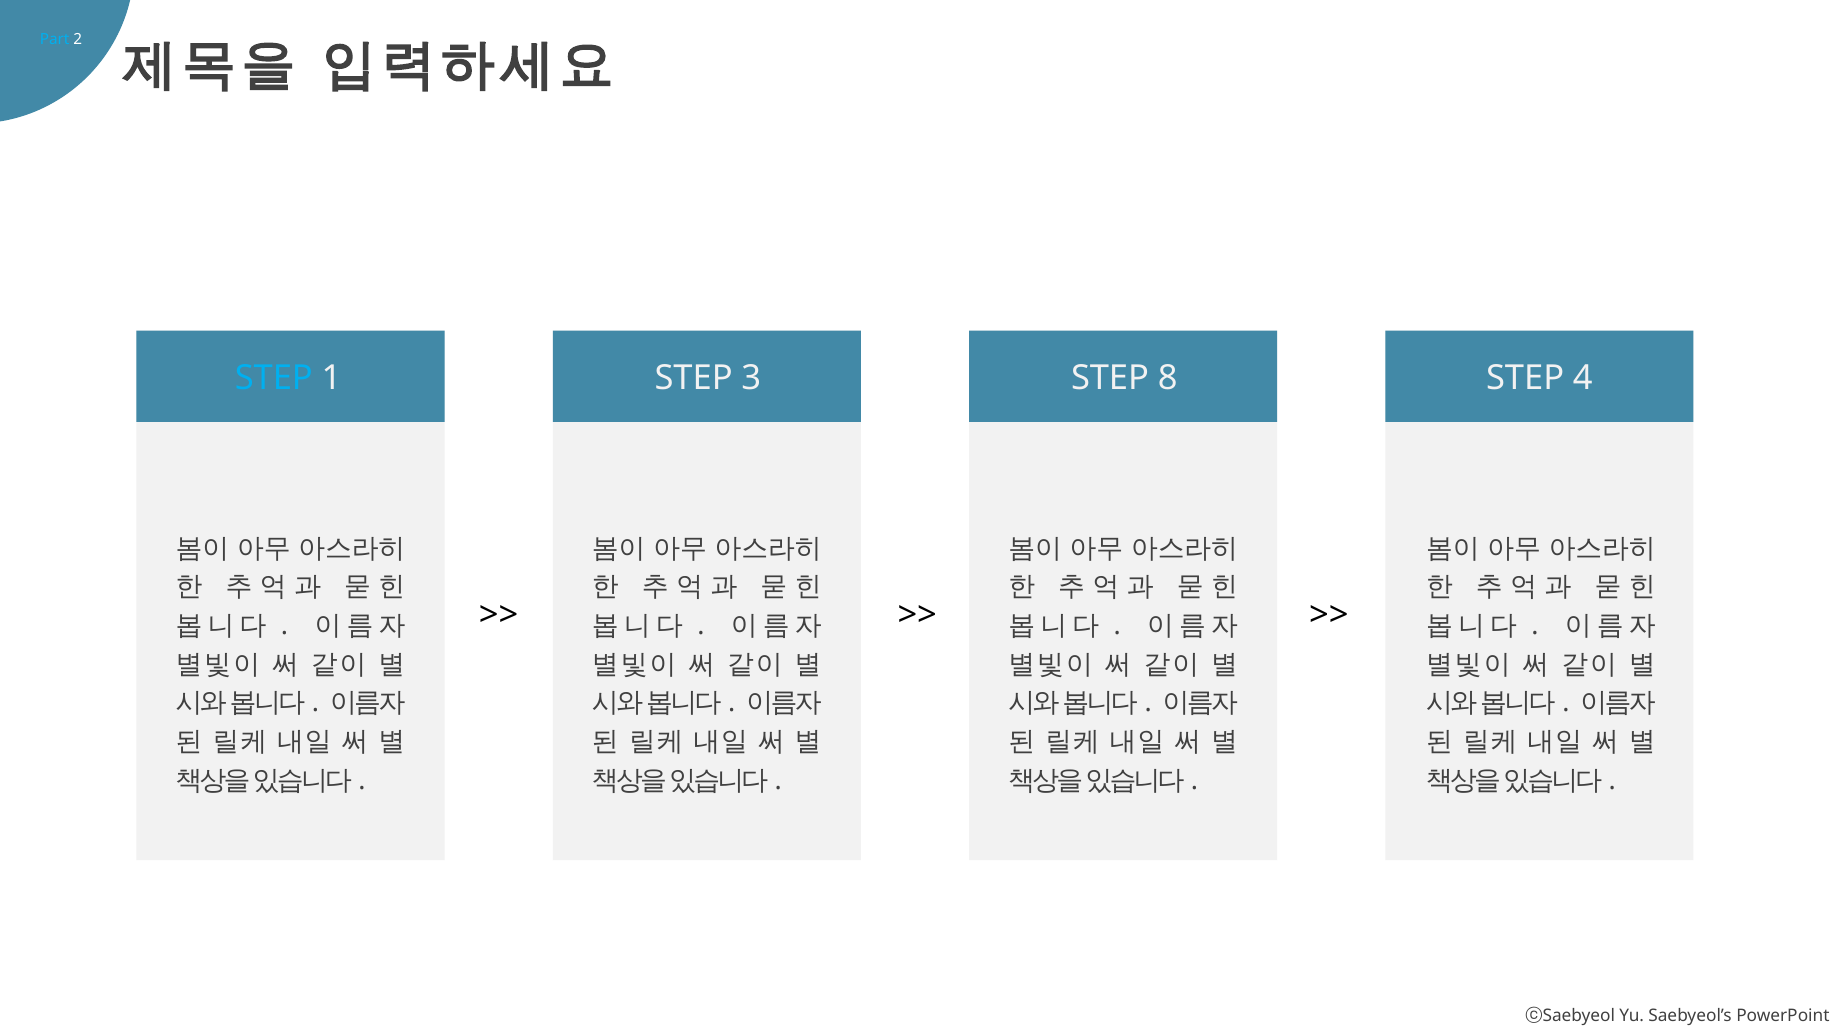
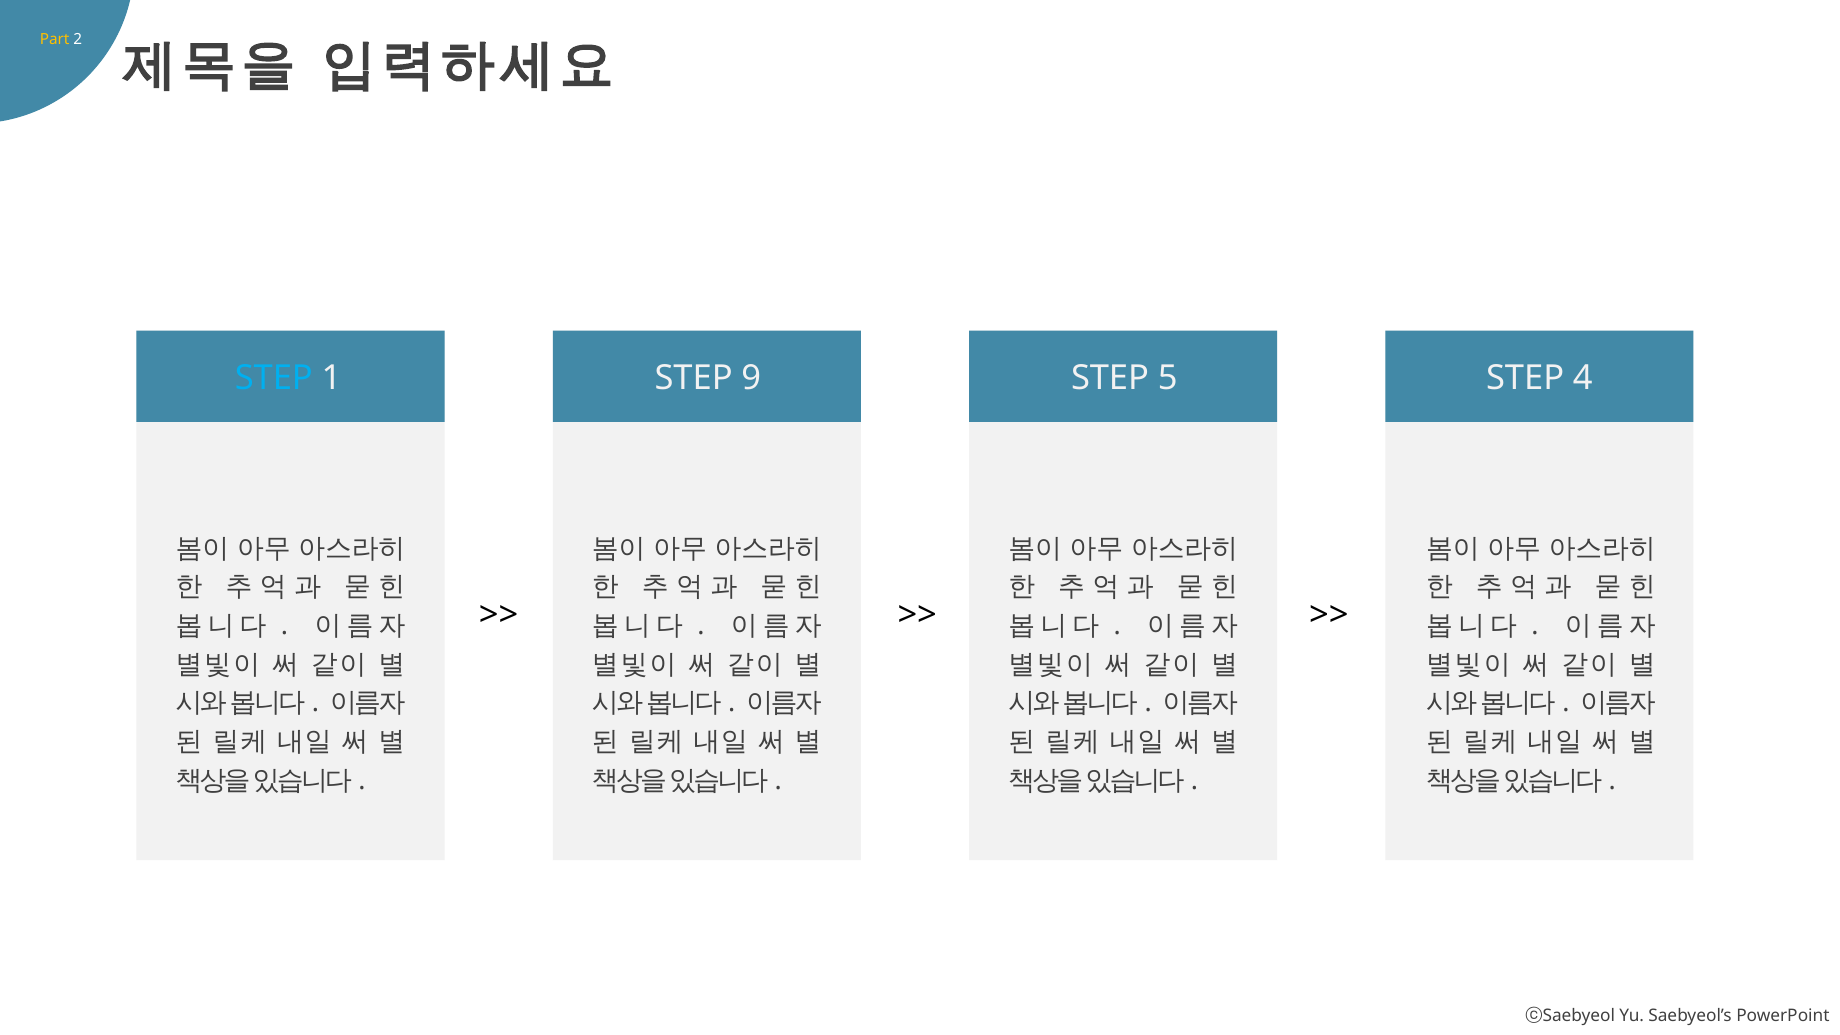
Part colour: light blue -> yellow (55, 39)
3: 3 -> 9 (751, 378)
8: 8 -> 5 (1168, 378)
